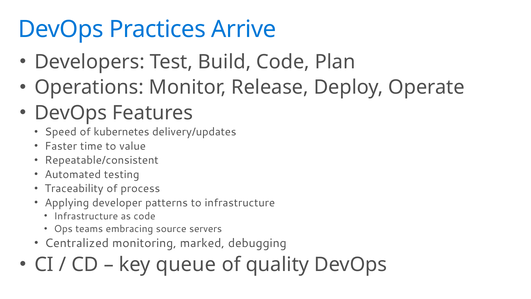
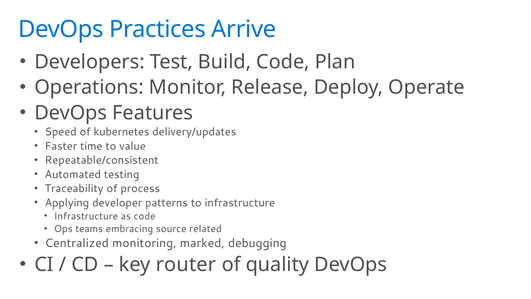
servers: servers -> related (206, 229)
queue: queue -> router (186, 264)
